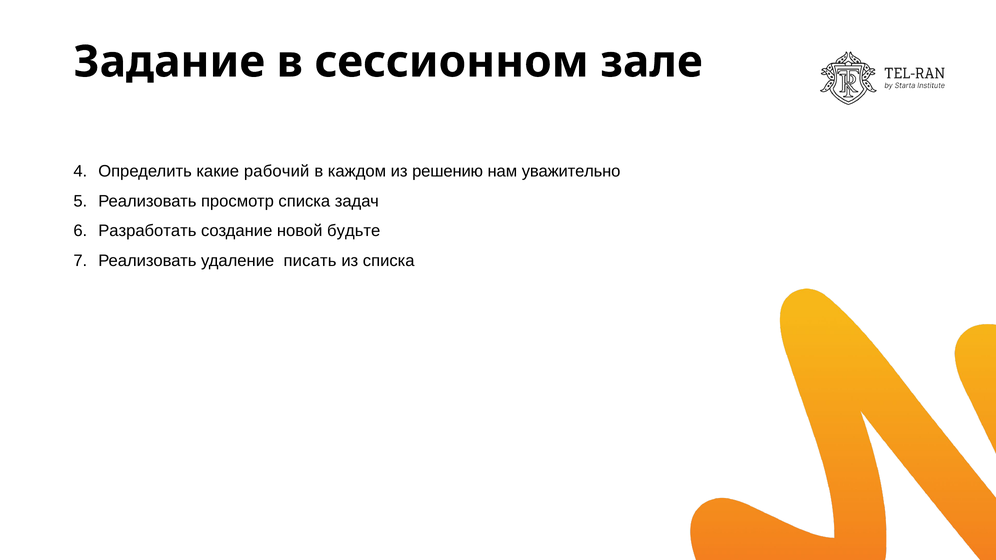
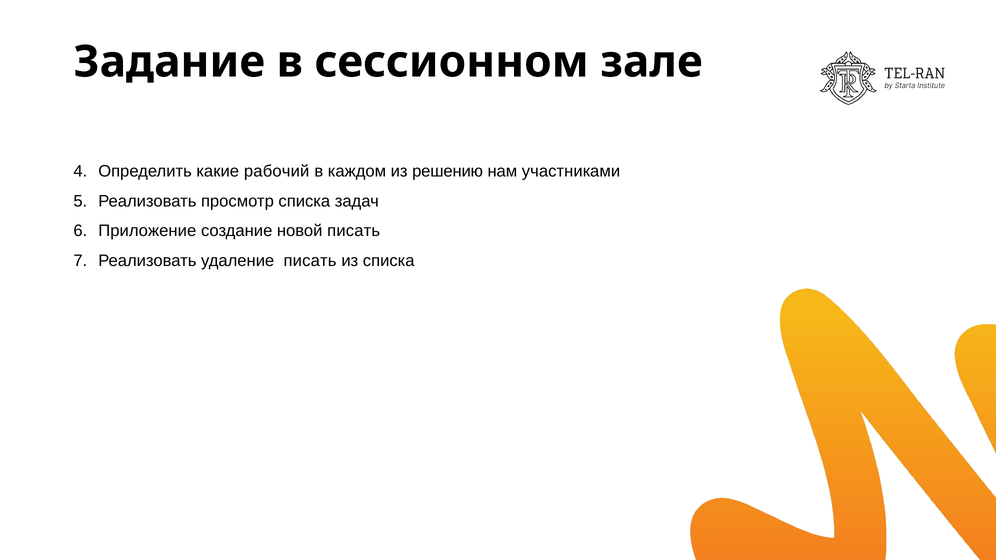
уважительно: уважительно -> участниками (571, 171)
Разработать: Разработать -> Приложение (147, 231)
новой будьте: будьте -> писать (354, 231)
